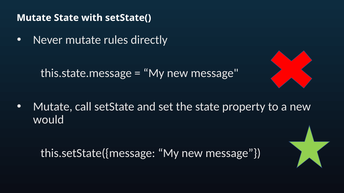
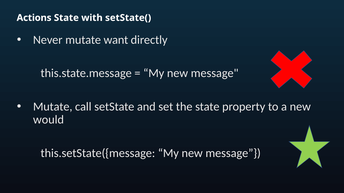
Mutate: Mutate -> Actions (34, 18)
rules: rules -> want (116, 40)
